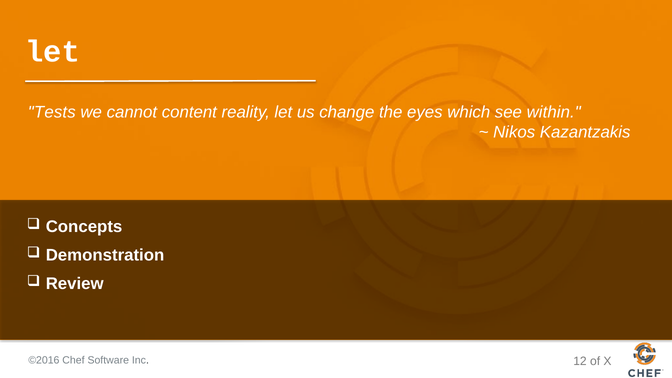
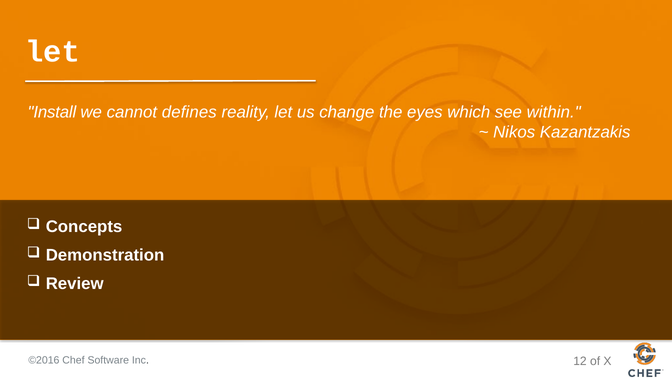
Tests: Tests -> Install (52, 112)
content: content -> defines (189, 112)
